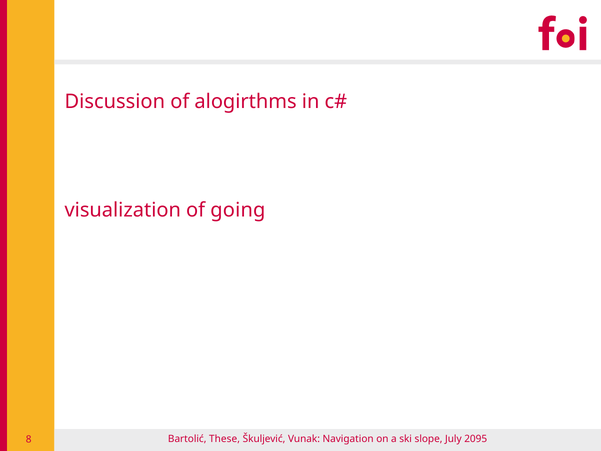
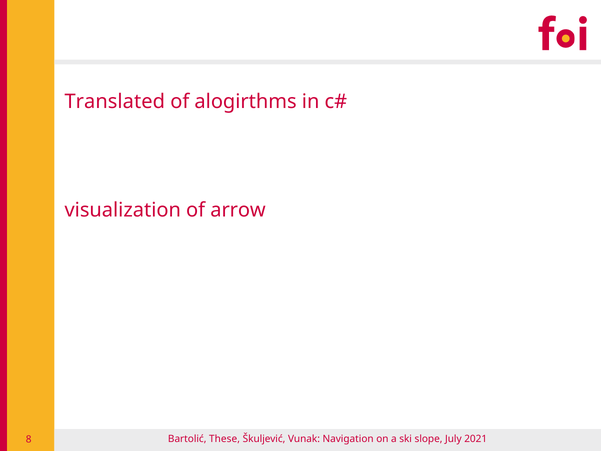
Discussion: Discussion -> Translated (115, 102)
going: going -> arrow (238, 210)
2095: 2095 -> 2021 (476, 439)
